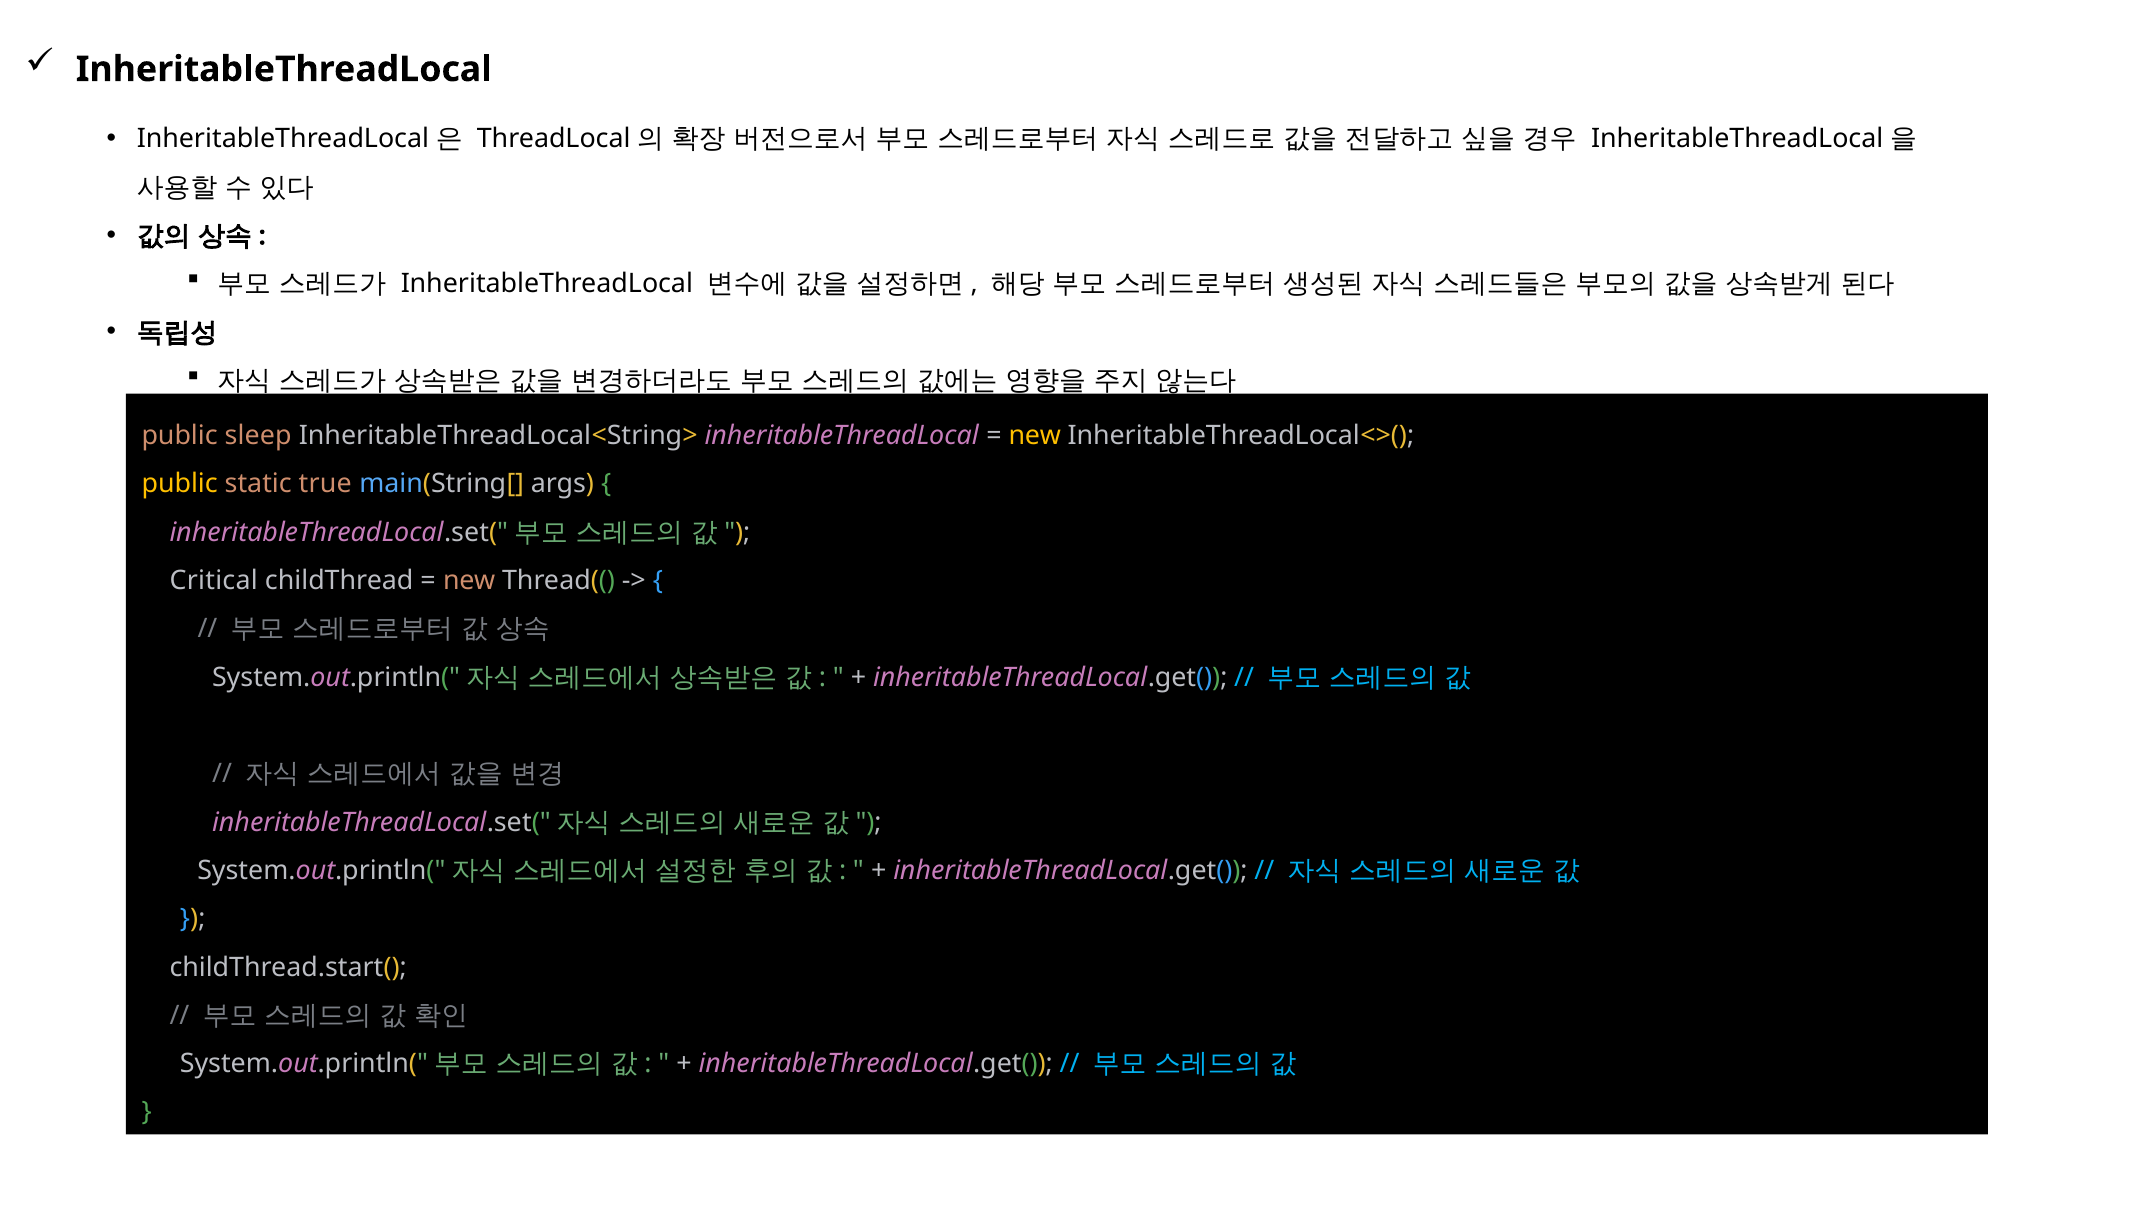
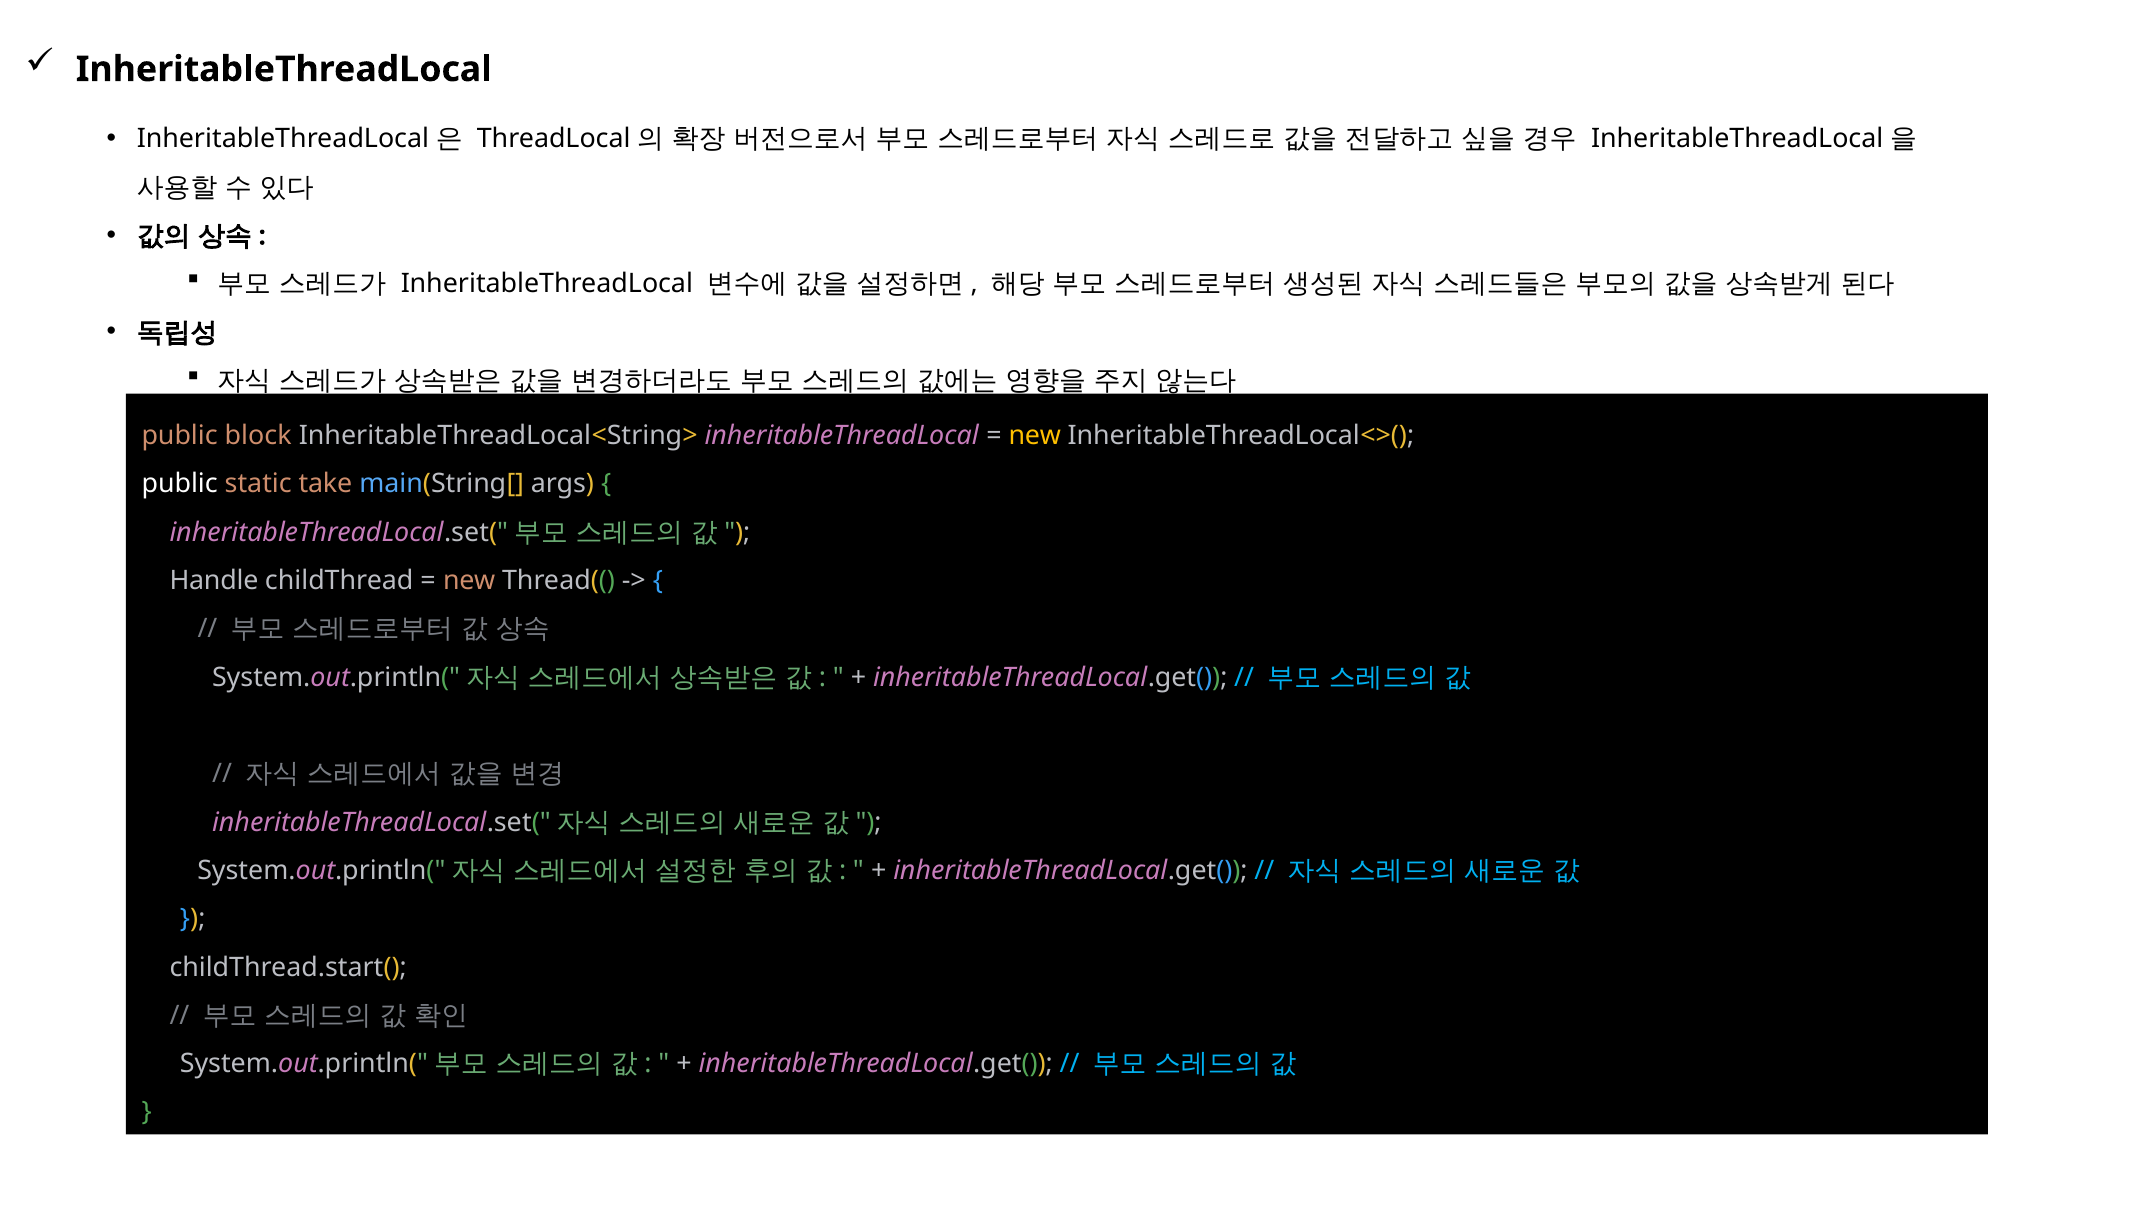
sleep: sleep -> block (258, 436)
public colour: yellow -> white (180, 484)
true: true -> take (325, 484)
Critical: Critical -> Handle (214, 581)
